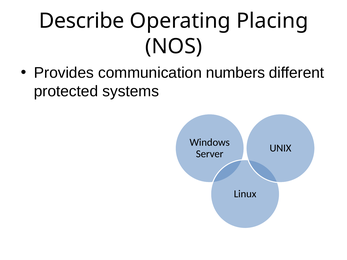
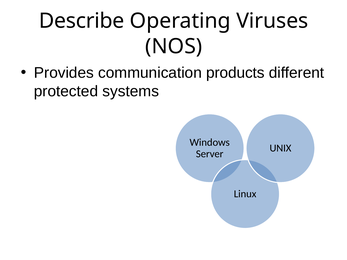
Placing: Placing -> Viruses (272, 21)
numbers: numbers -> products (235, 73)
